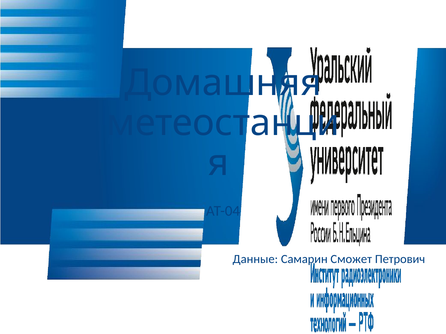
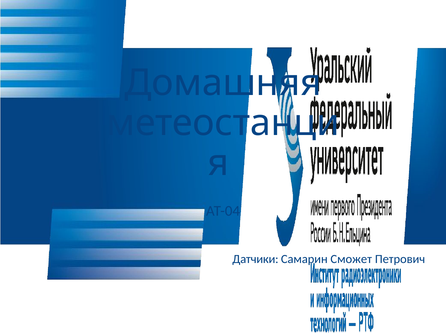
Данные: Данные -> Датчики (255, 260)
